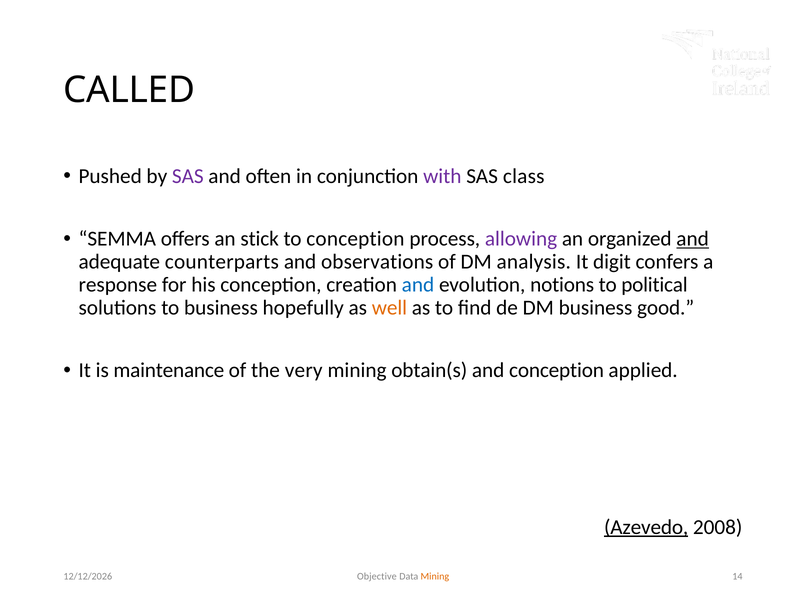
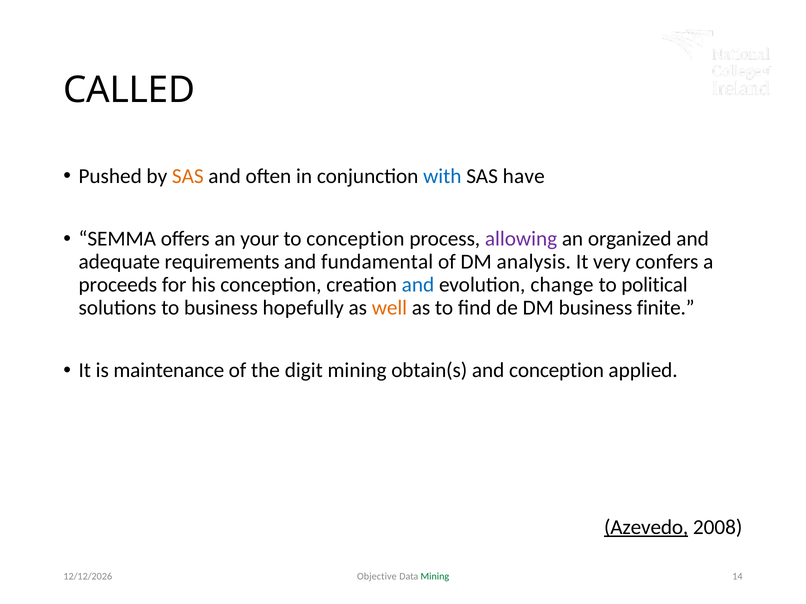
SAS colour: purple -> orange (188, 176)
with colour: purple -> blue (442, 176)
class: class -> have (524, 176)
stick: stick -> your (260, 239)
and underline: present -> none (693, 239)
counterparts: counterparts -> requirements (222, 262)
observations: observations -> fundamental (377, 262)
digit: digit -> very (612, 262)
response: response -> proceeds (118, 285)
notions: notions -> change (562, 285)
good: good -> finite (666, 308)
very: very -> digit (304, 371)
Mining colour: orange -> green (435, 577)
